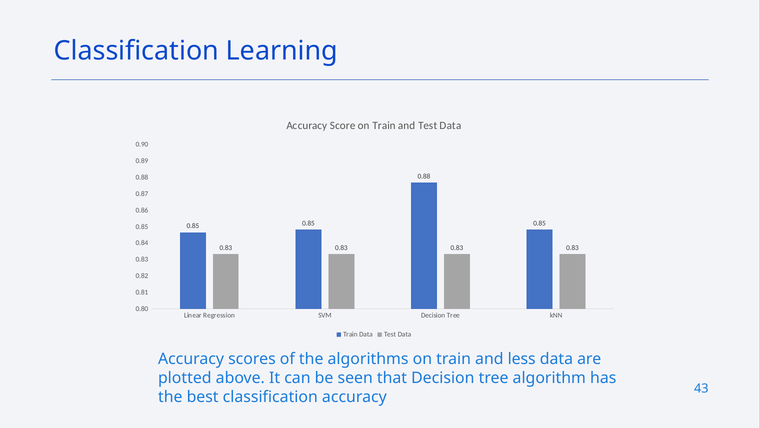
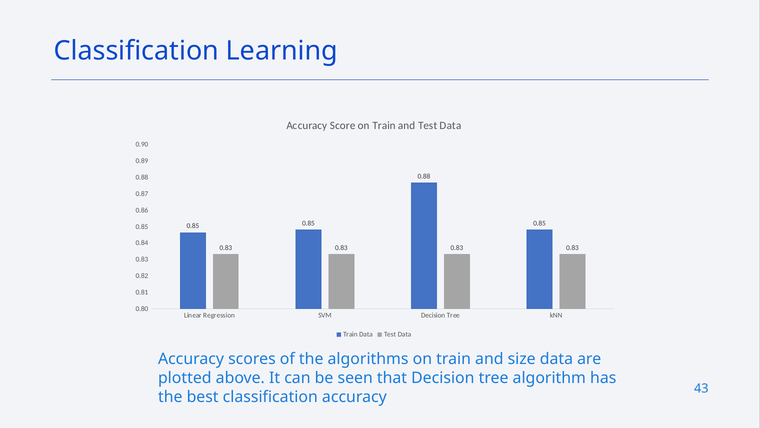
less: less -> size (522, 358)
